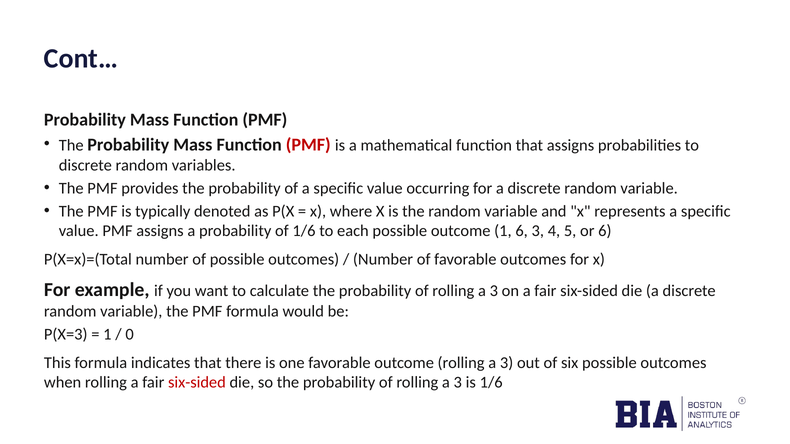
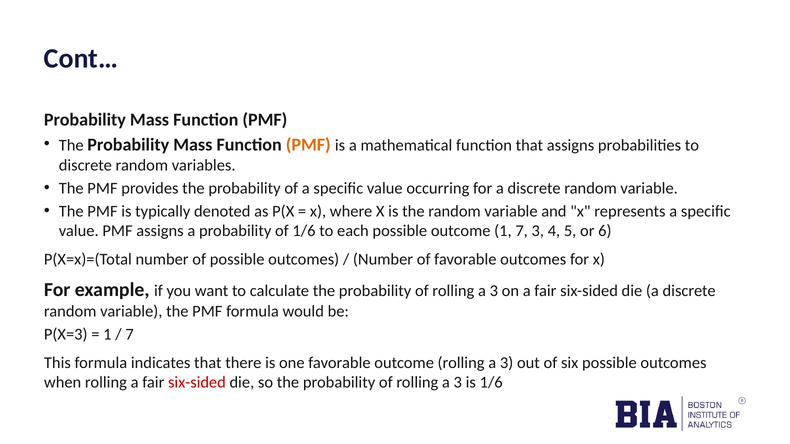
PMF colour: red -> orange (308, 145)
1 6: 6 -> 7 (522, 231)
0: 0 -> 7 (130, 335)
